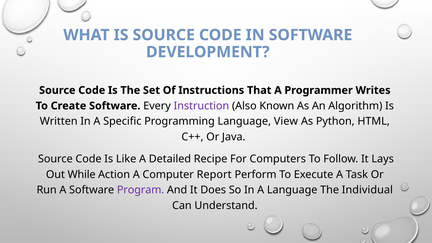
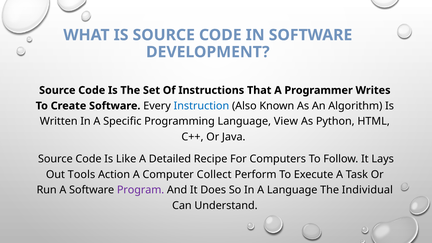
Instruction colour: purple -> blue (201, 106)
While: While -> Tools (81, 174)
Report: Report -> Collect (214, 174)
